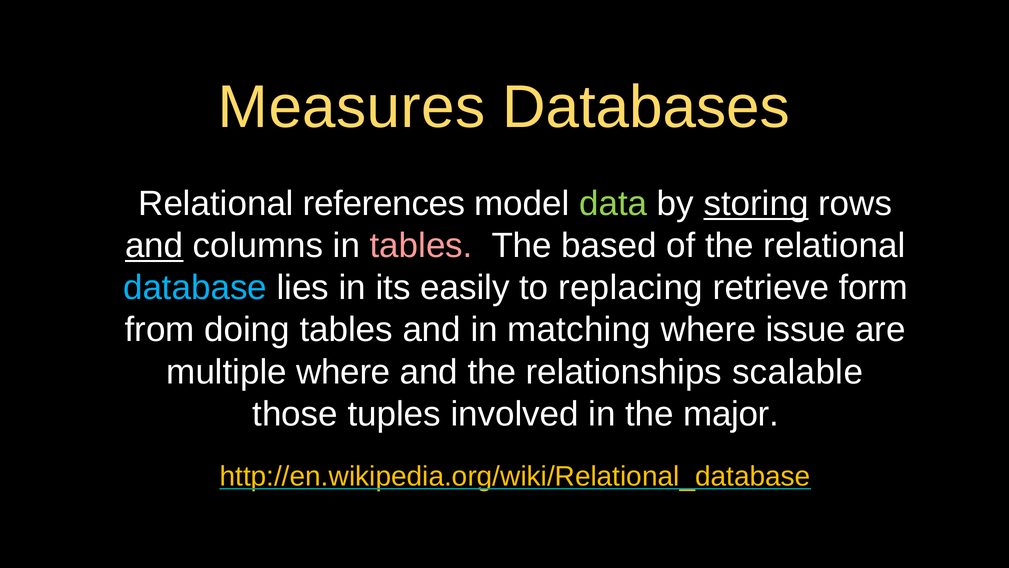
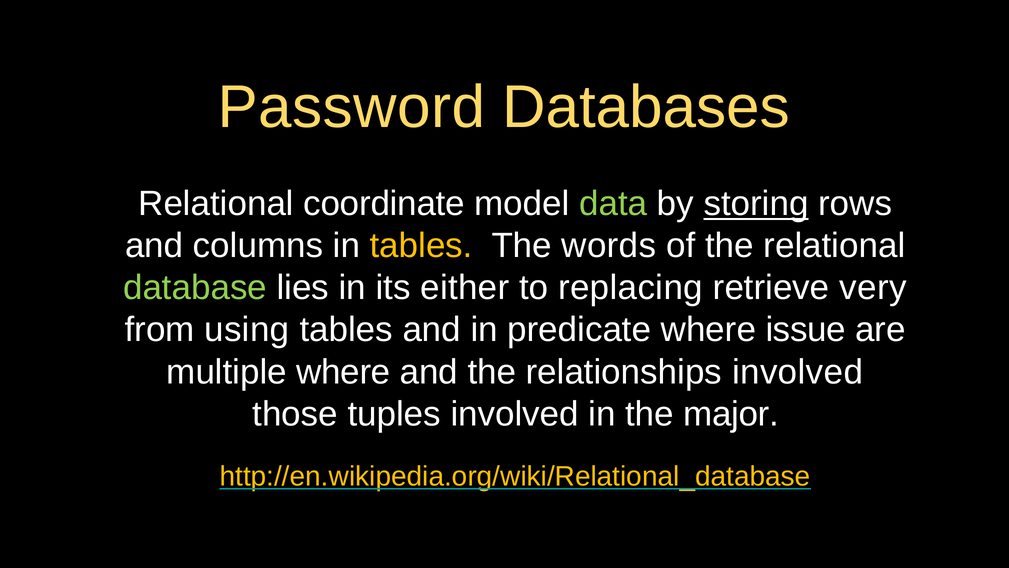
Measures: Measures -> Password (352, 107)
references: references -> coordinate (384, 204)
and underline: present -> none (154, 246)
tables colour: pink -> yellow (421, 246)
based: based -> words (609, 246)
database colour: light blue -> light green (195, 288)
easily: easily -> either (465, 288)
form: form -> very (873, 288)
doing: doing -> using (247, 330)
matching: matching -> predicate (579, 330)
relationships scalable: scalable -> involved (798, 372)
